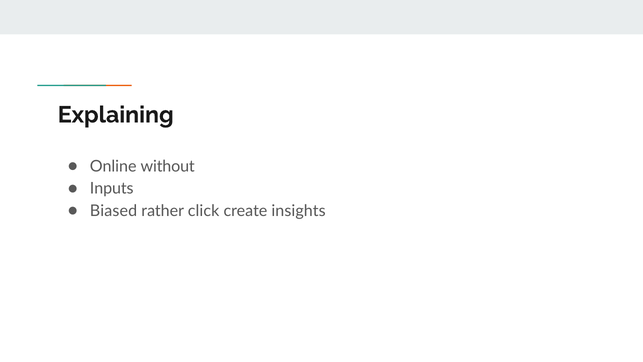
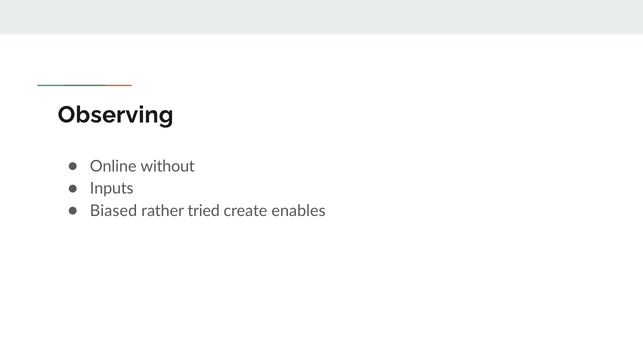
Explaining: Explaining -> Observing (116, 115)
click: click -> tried (204, 211)
insights: insights -> enables (299, 211)
